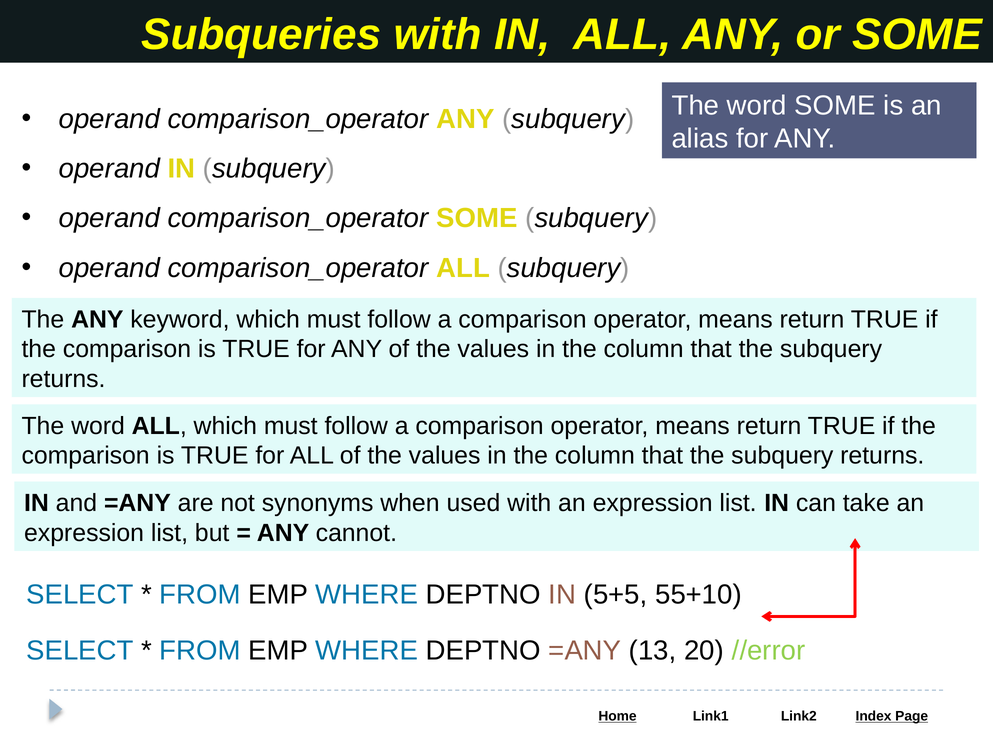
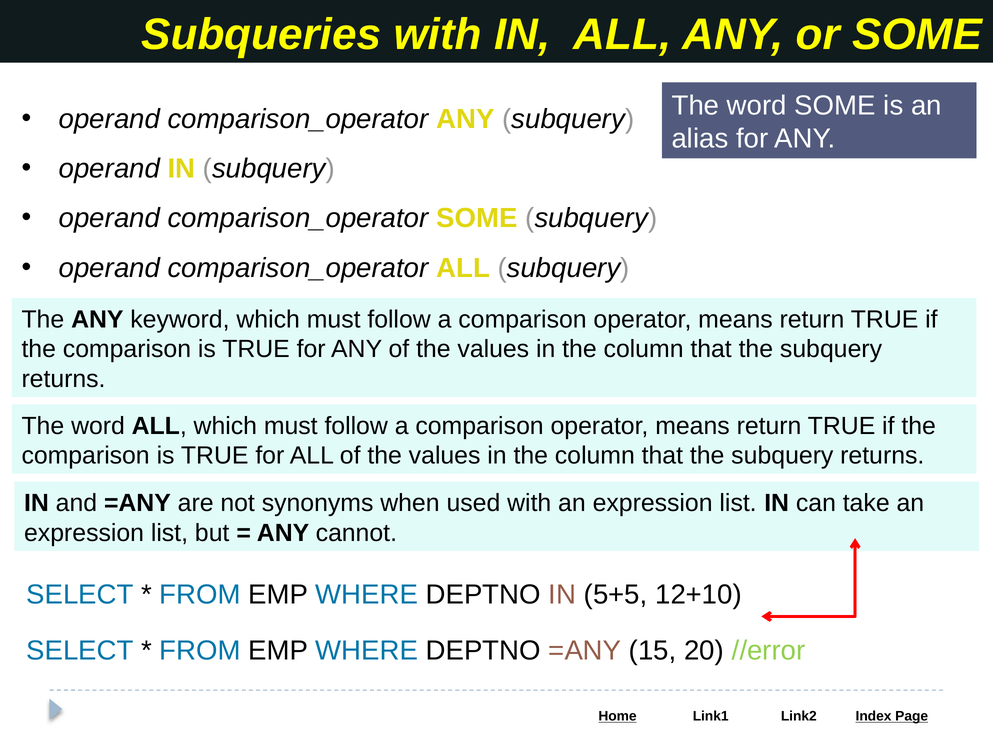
55+10: 55+10 -> 12+10 (699, 594)
13: 13 -> 15 (653, 650)
